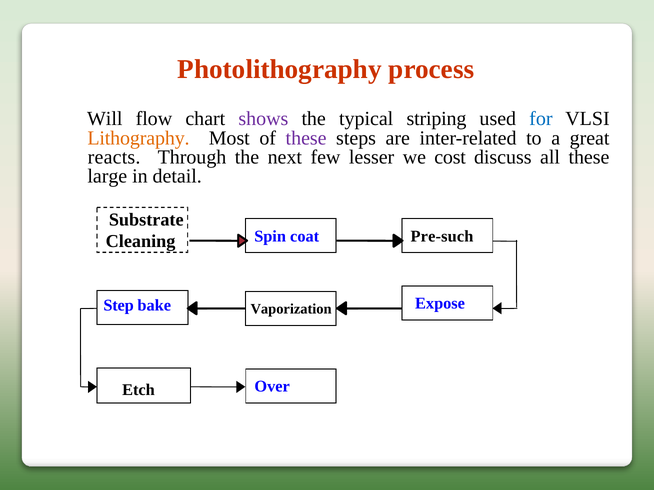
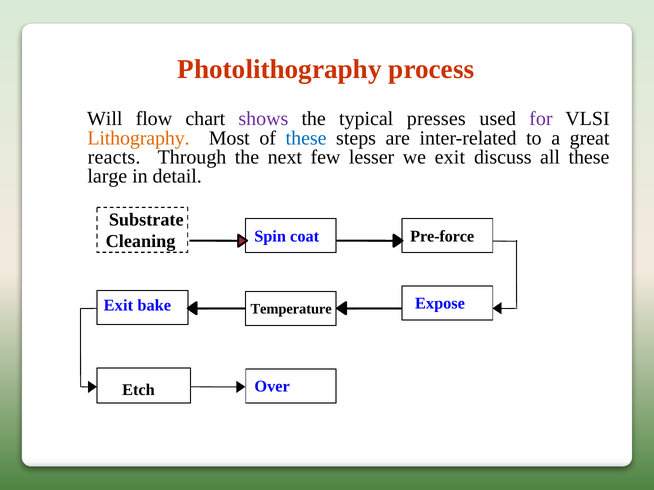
striping: striping -> presses (436, 119)
for colour: blue -> purple (541, 119)
these colour: purple -> blue (306, 138)
we cost: cost -> exit (450, 157)
Pre-such: Pre-such -> Pre-force (442, 236)
Step: Step -> Exit (118, 306)
Vaporization: Vaporization -> Temperature (291, 309)
